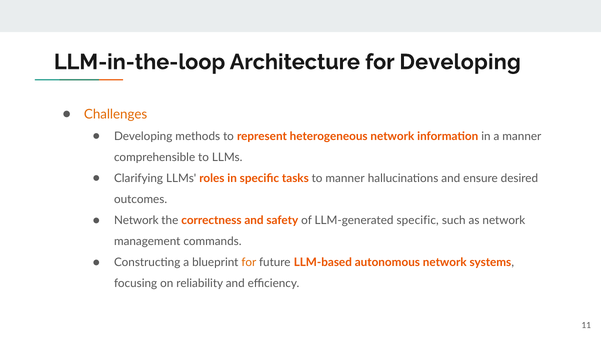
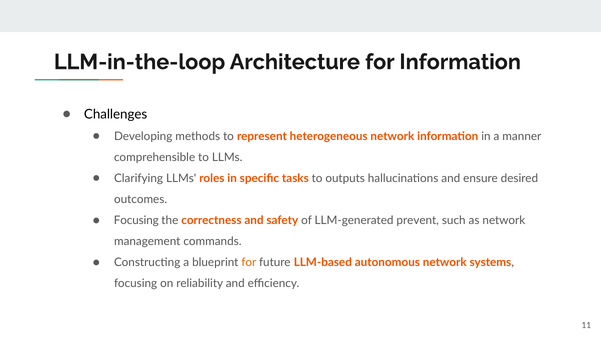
for Developing: Developing -> Information (460, 62)
Challenges colour: orange -> black (116, 114)
to manner: manner -> outputs (345, 178)
Network: Network -> Focusing (136, 220)
LLM-generated specific: specific -> prevent (418, 220)
